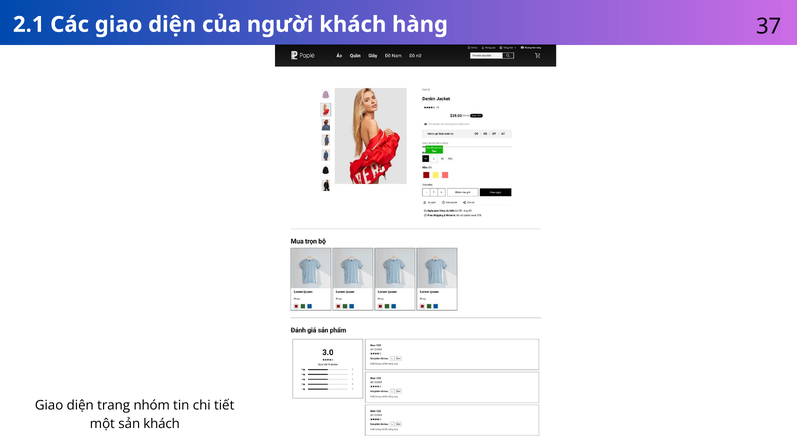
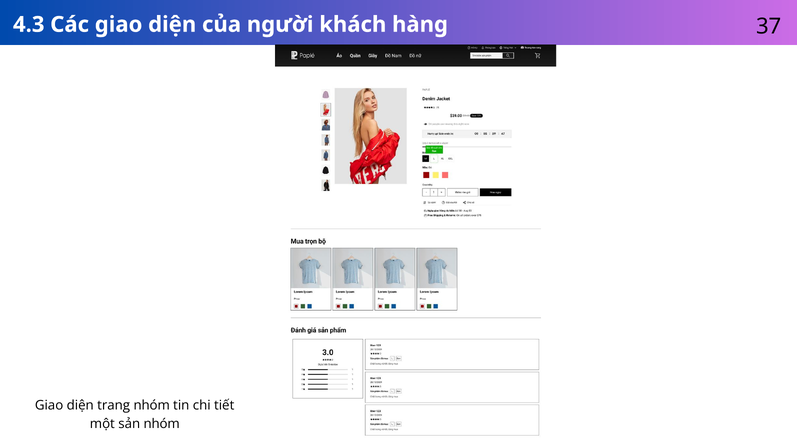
2.1: 2.1 -> 4.3 (29, 25)
sản khách: khách -> nhóm (162, 424)
